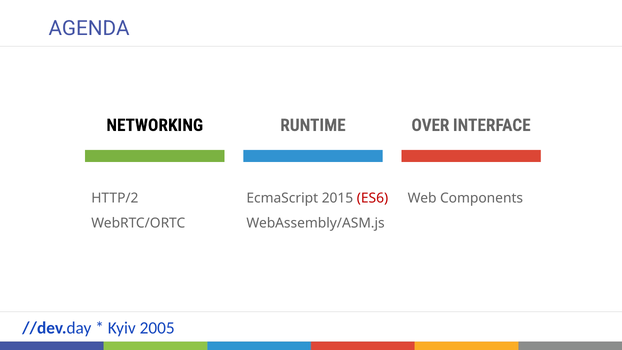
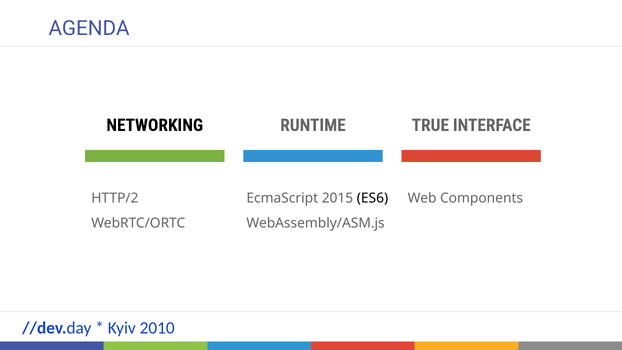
OVER: OVER -> TRUE (430, 125)
ES6 colour: red -> black (373, 198)
2005: 2005 -> 2010 (157, 328)
